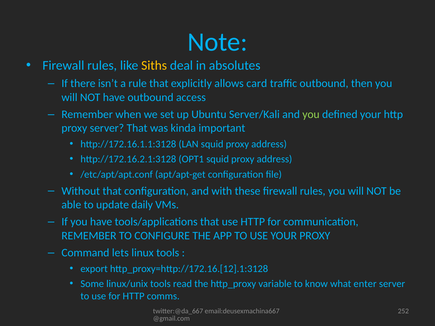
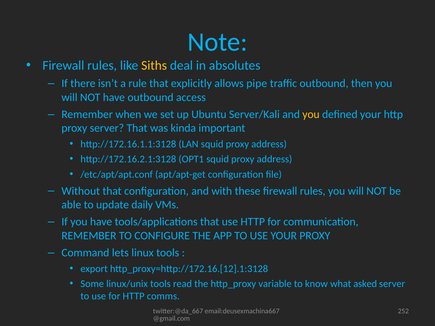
card: card -> pipe (257, 84)
you colour: light green -> yellow (311, 115)
enter: enter -> asked (365, 284)
